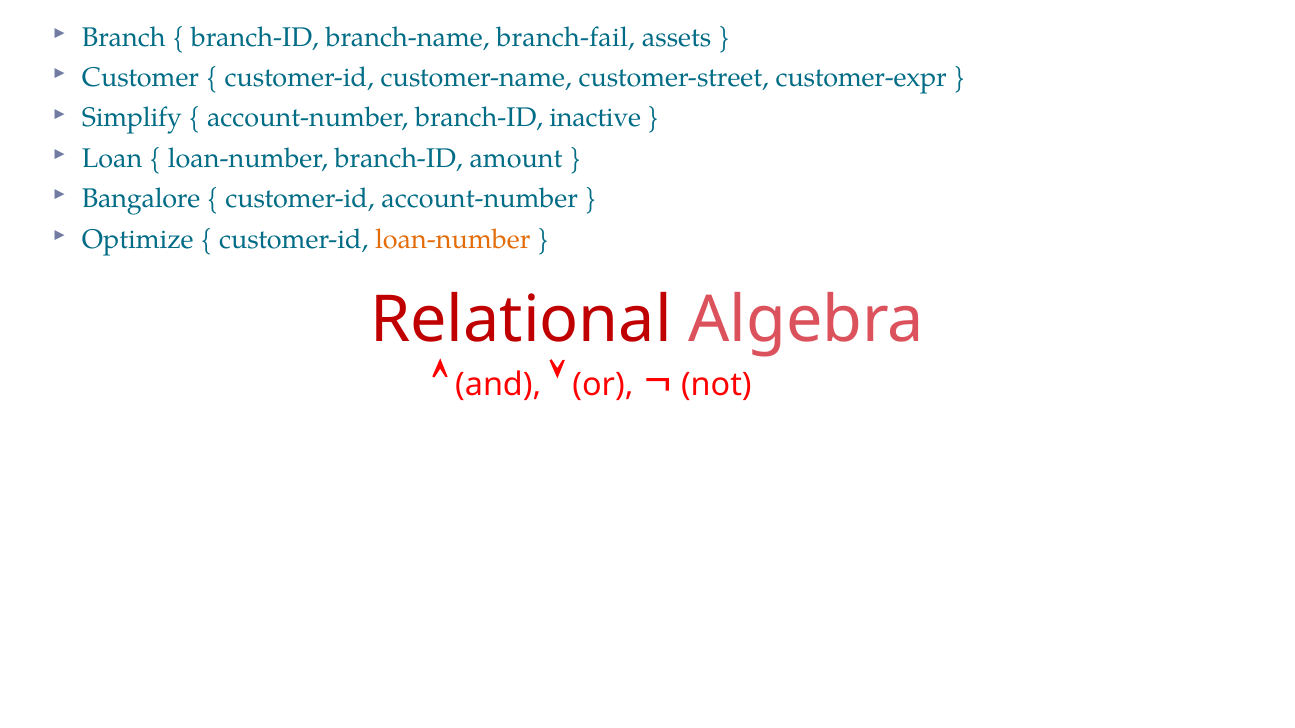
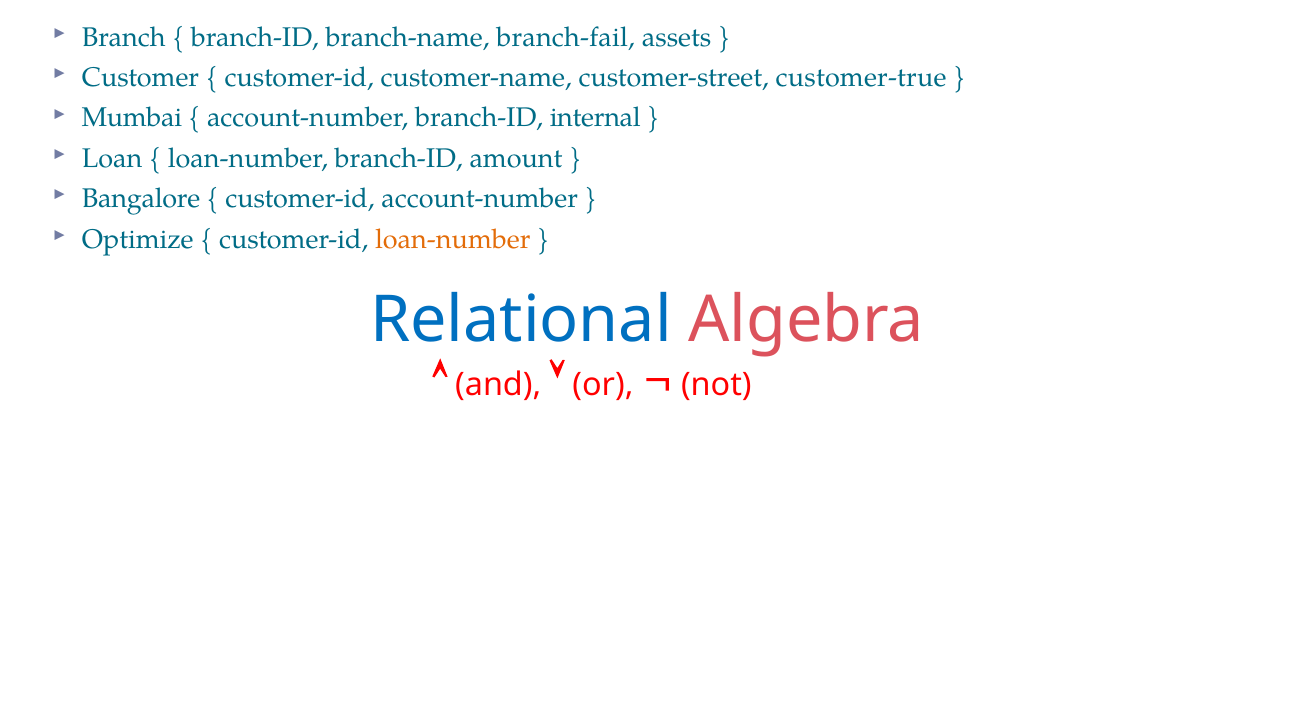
customer-expr: customer-expr -> customer-true (861, 78)
Simplify: Simplify -> Mumbai (132, 118)
inactive: inactive -> internal (595, 118)
Relational colour: red -> blue (521, 321)
